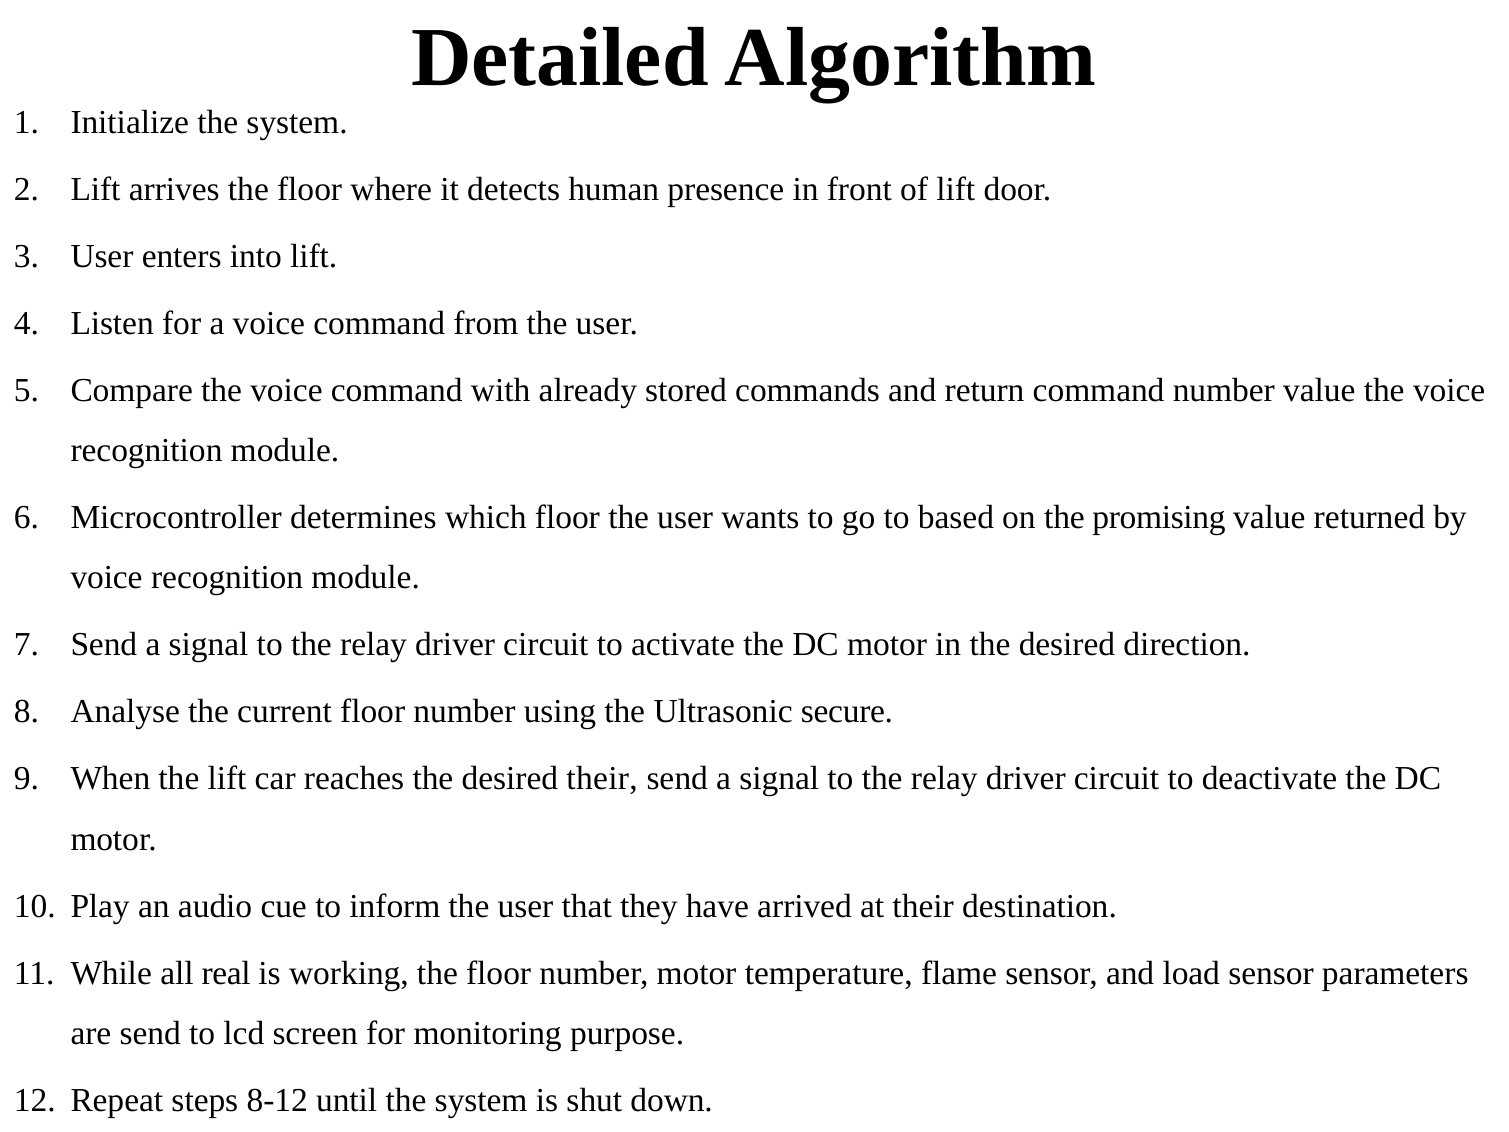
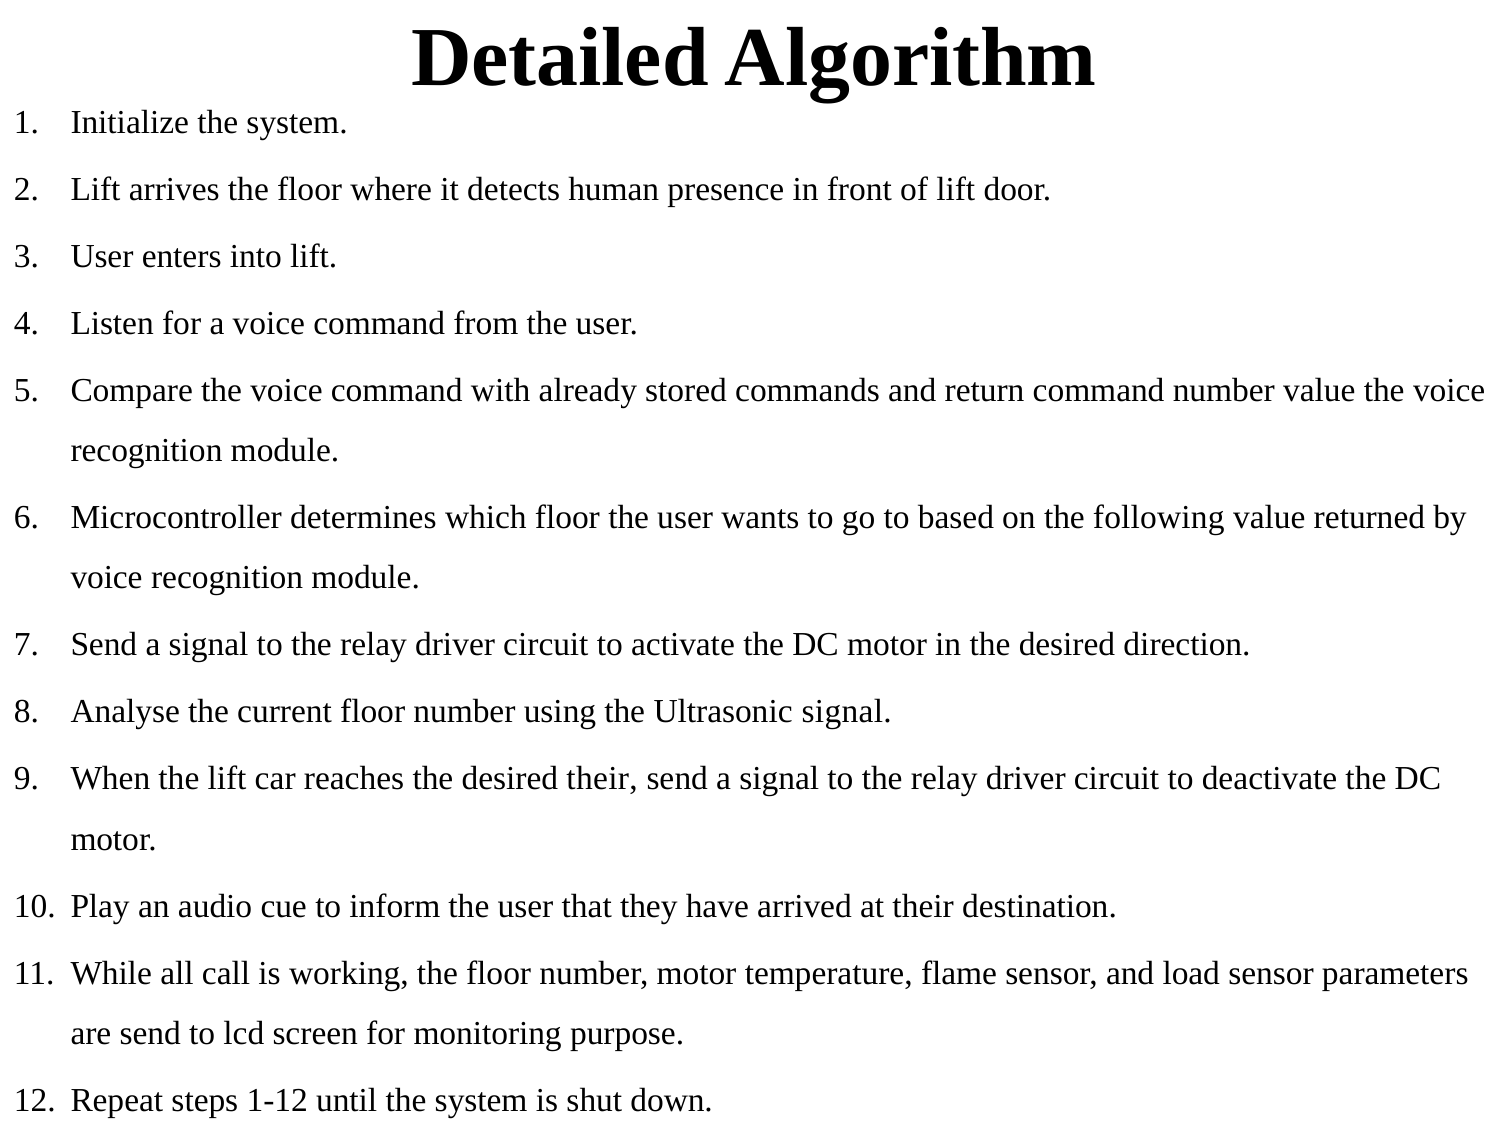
promising: promising -> following (1159, 517)
Ultrasonic secure: secure -> signal (847, 712)
real: real -> call (226, 973)
8-12: 8-12 -> 1-12 (277, 1100)
